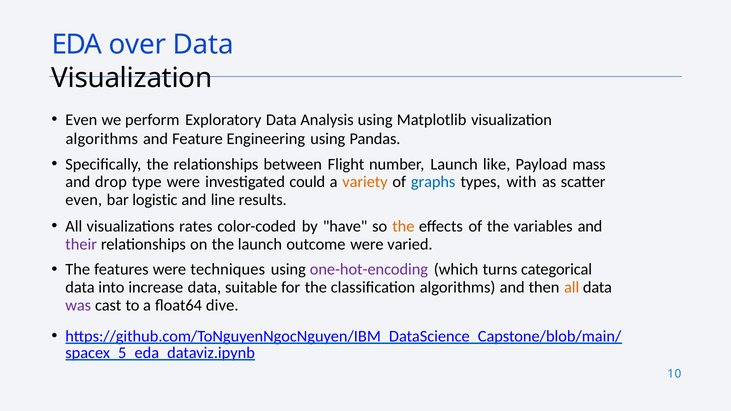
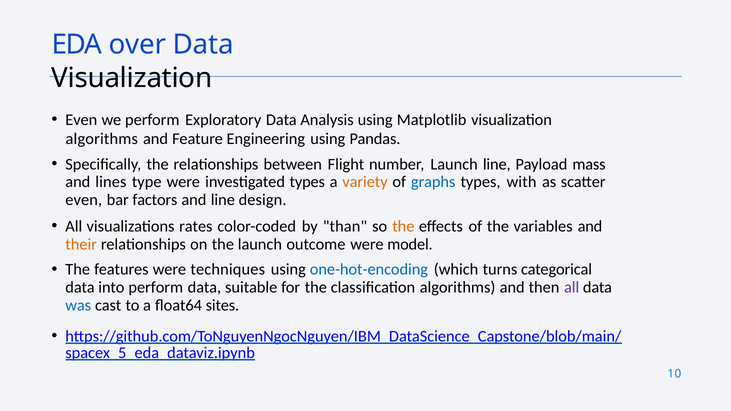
Launch like: like -> line (497, 164)
drop: drop -> lines (111, 182)
investigated could: could -> types (307, 182)
logistic: logistic -> factors (155, 200)
results: results -> design (263, 200)
have: have -> than (345, 226)
their colour: purple -> orange (81, 245)
varied: varied -> model (410, 245)
one-hot-encoding colour: purple -> blue (369, 270)
into increase: increase -> perform (156, 287)
all colour: orange -> purple (572, 287)
was colour: purple -> blue (78, 305)
dive: dive -> sites (222, 305)
